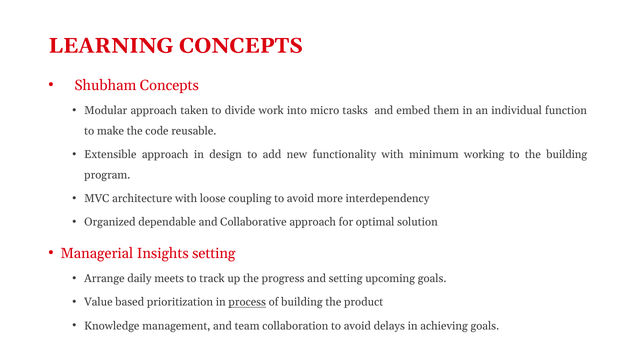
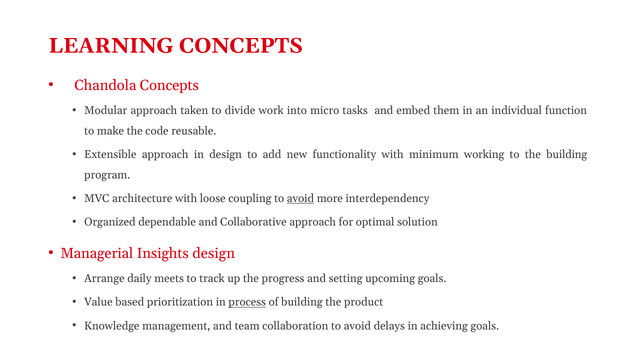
Shubham: Shubham -> Chandola (105, 85)
avoid underline: none -> present (300, 198)
Insights setting: setting -> design (214, 253)
